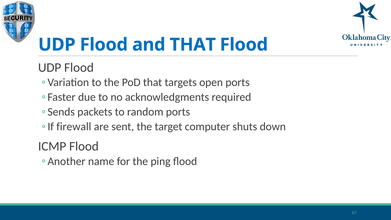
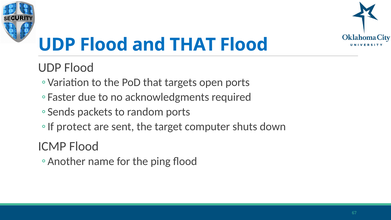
firewall: firewall -> protect (74, 127)
